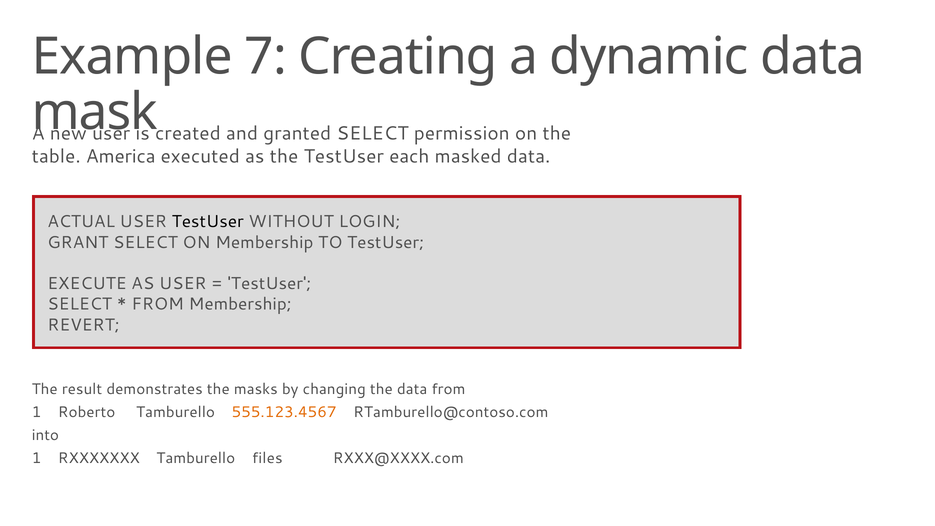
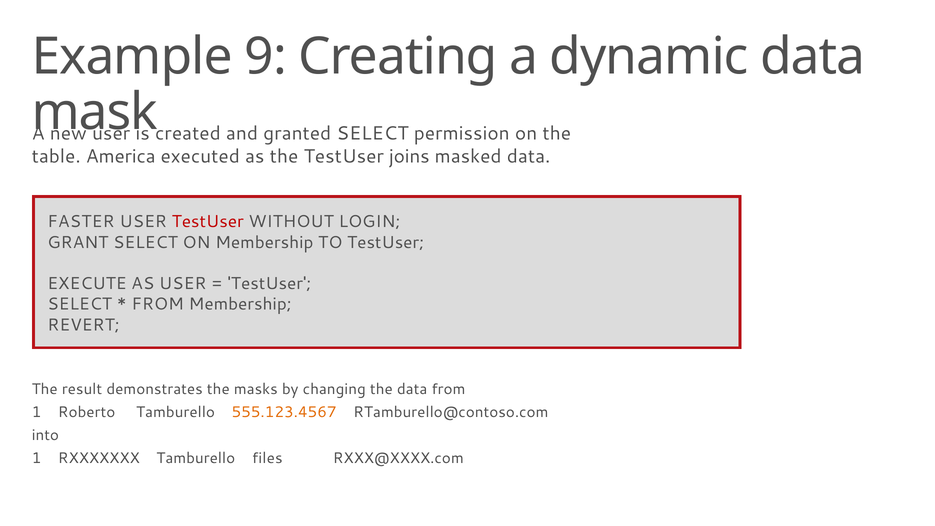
7: 7 -> 9 (266, 57)
each: each -> joins (409, 156)
ACTUAL: ACTUAL -> FASTER (81, 222)
TestUser colour: black -> red (208, 222)
